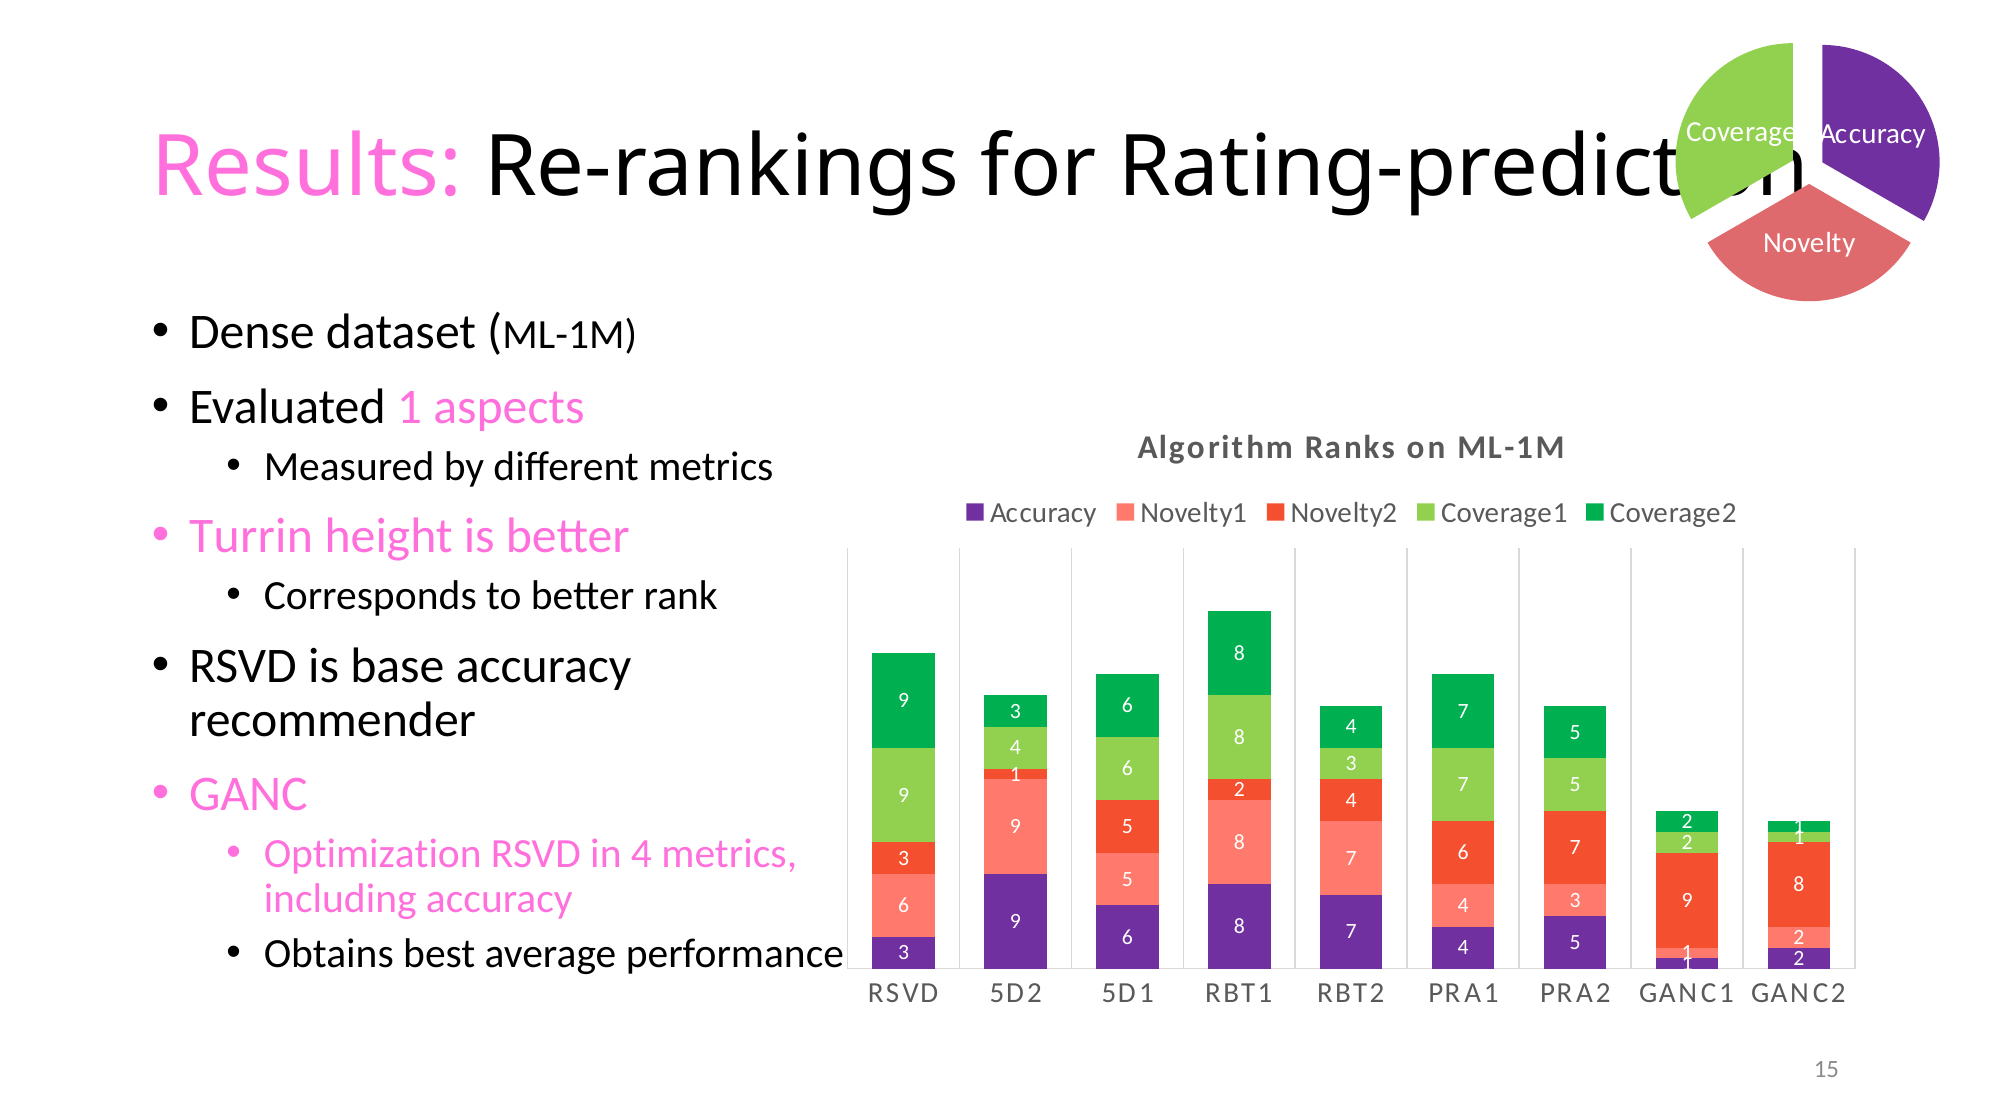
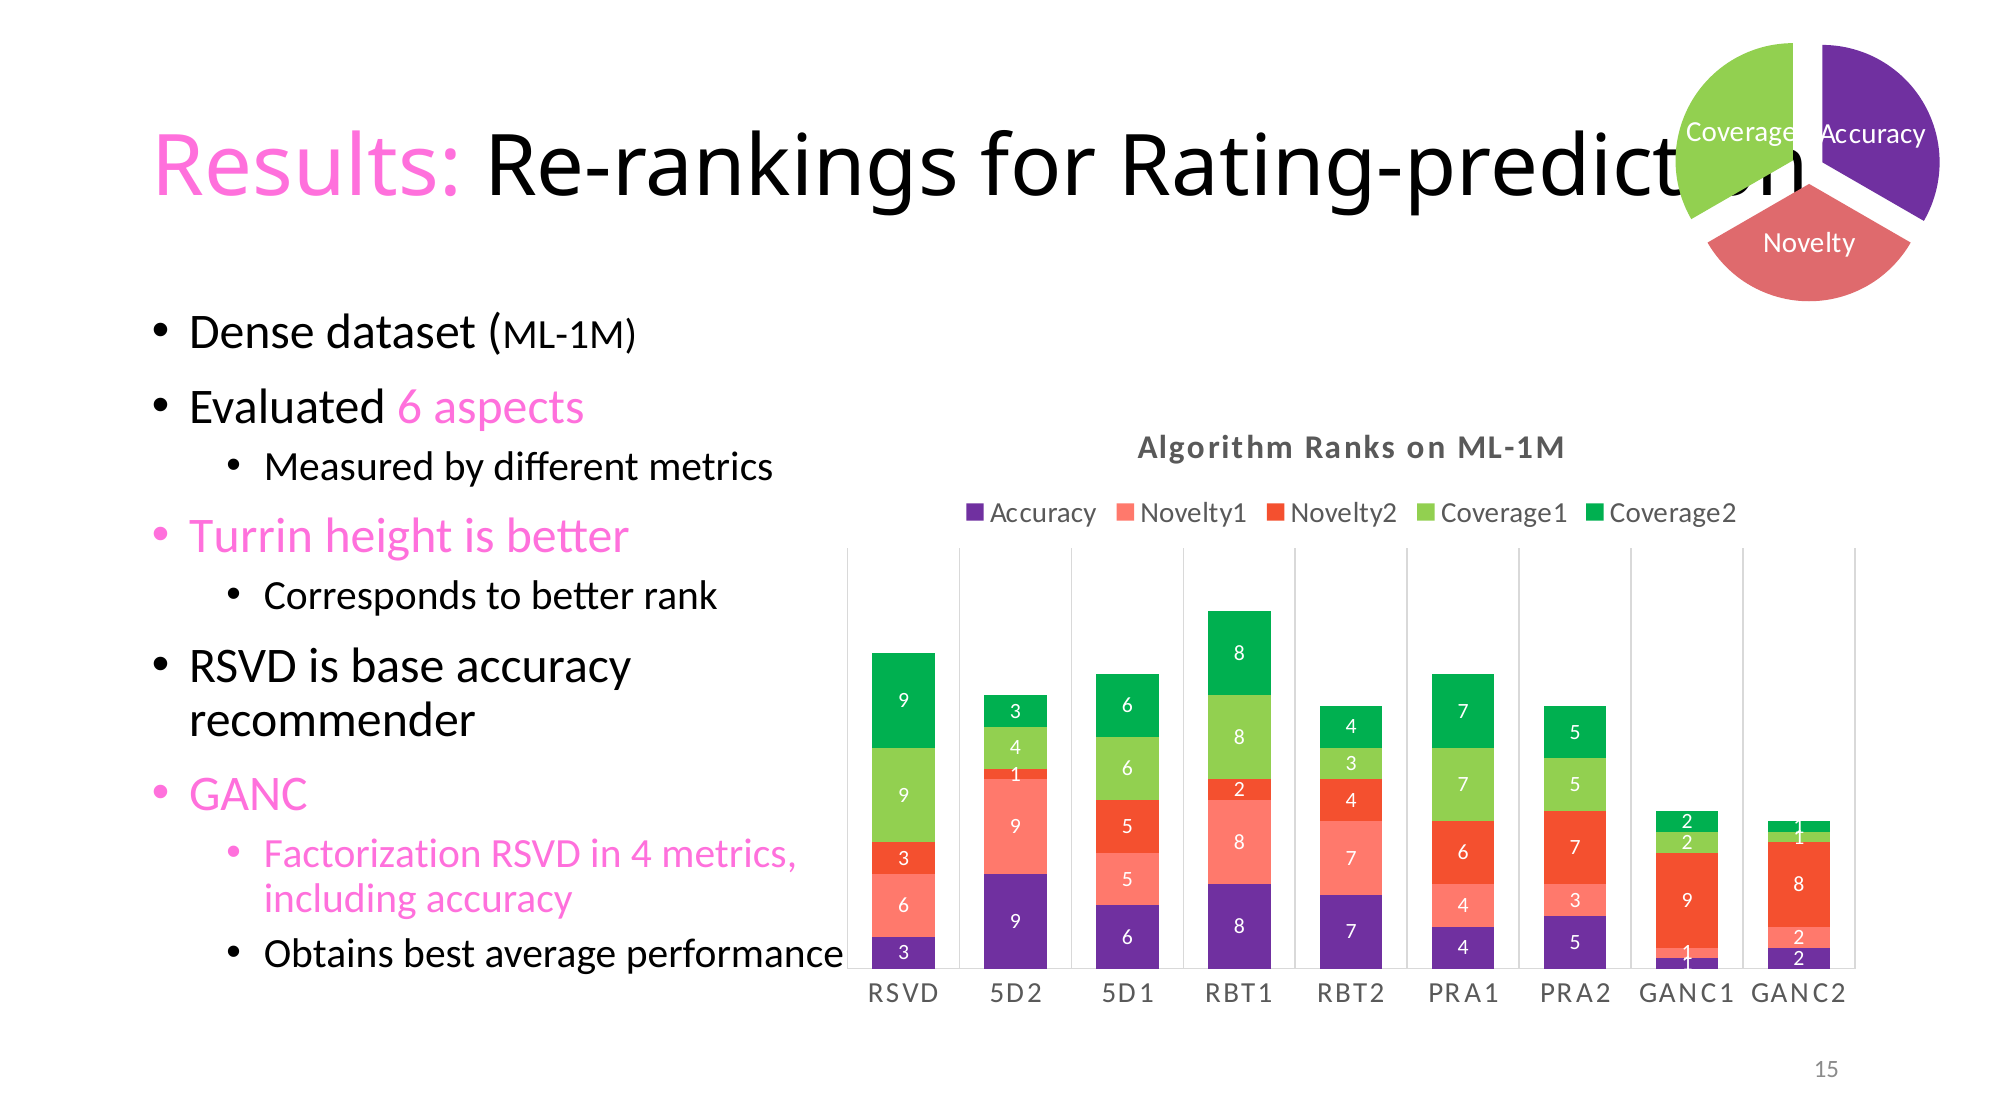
Evaluated 1: 1 -> 6 (410, 407)
Optimization: Optimization -> Factorization (373, 854)
